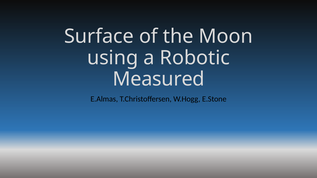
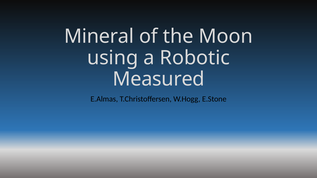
Surface: Surface -> Mineral (99, 36)
